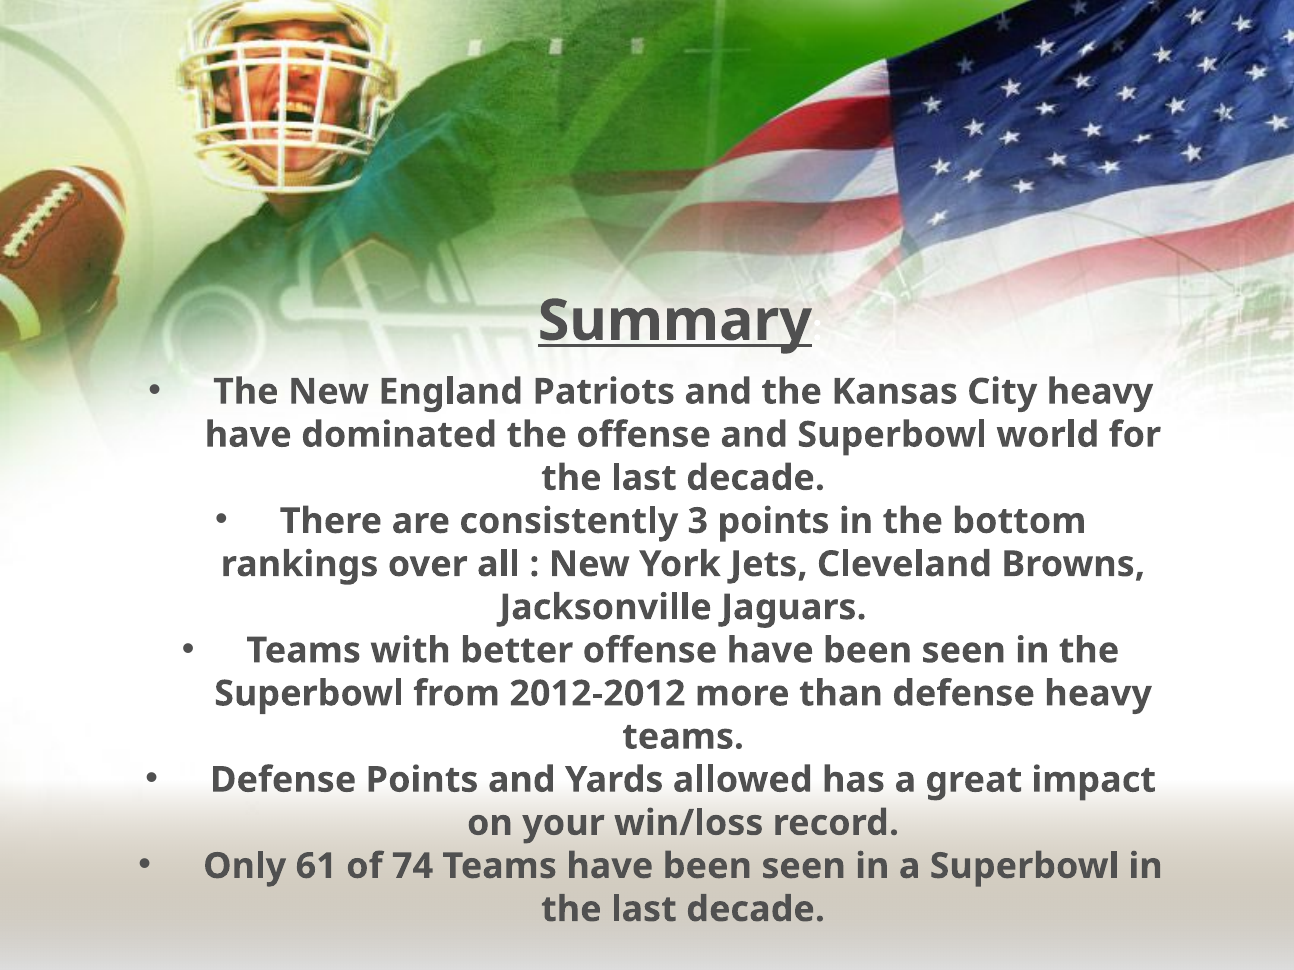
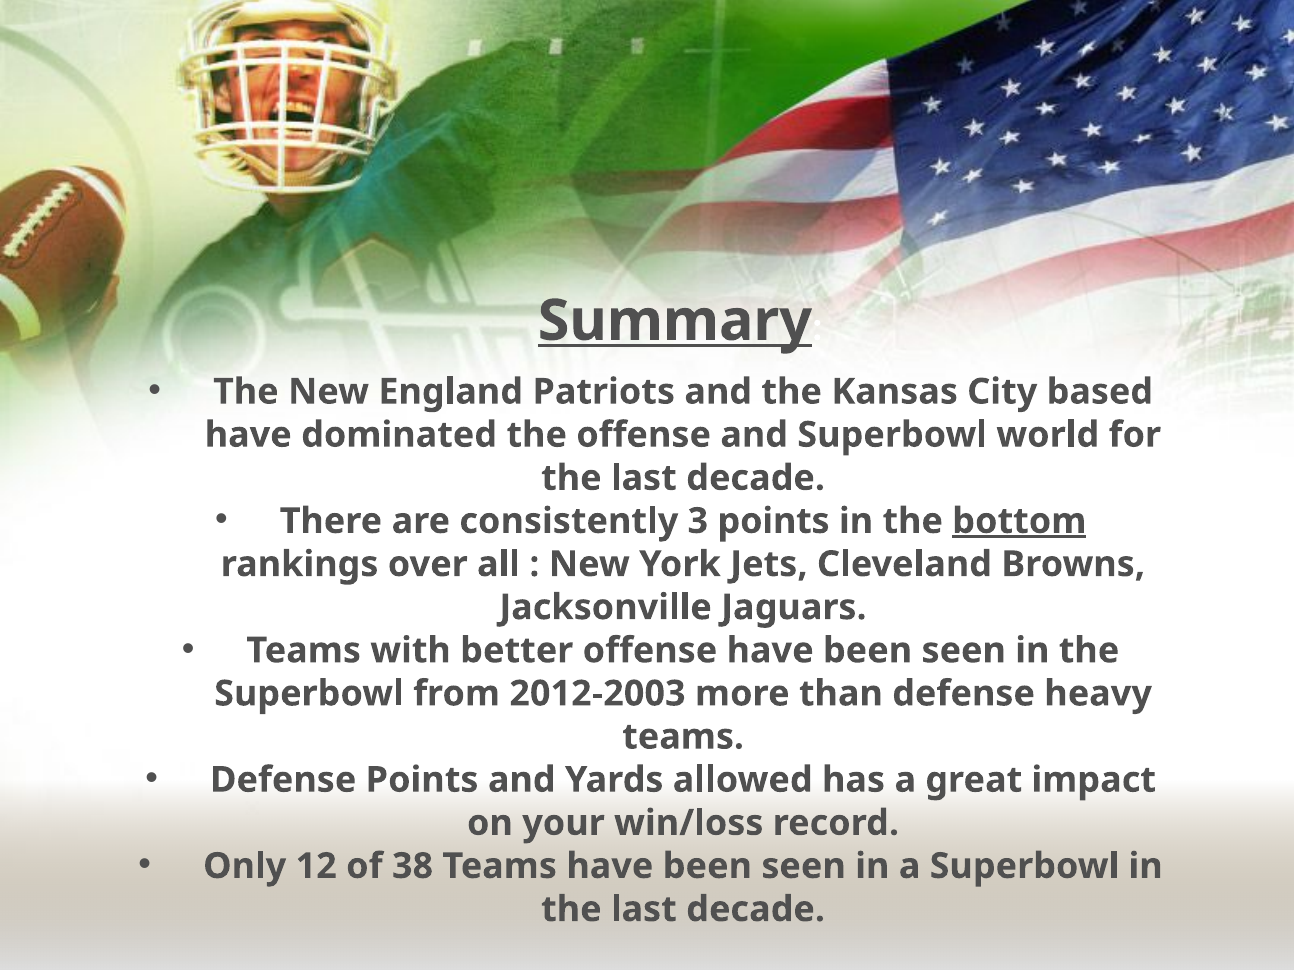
City heavy: heavy -> based (1100, 392)
bottom underline: none -> present (1019, 521)
2012-2012: 2012-2012 -> 2012-2003 (597, 694)
61: 61 -> 12 (316, 867)
74: 74 -> 38 (413, 867)
